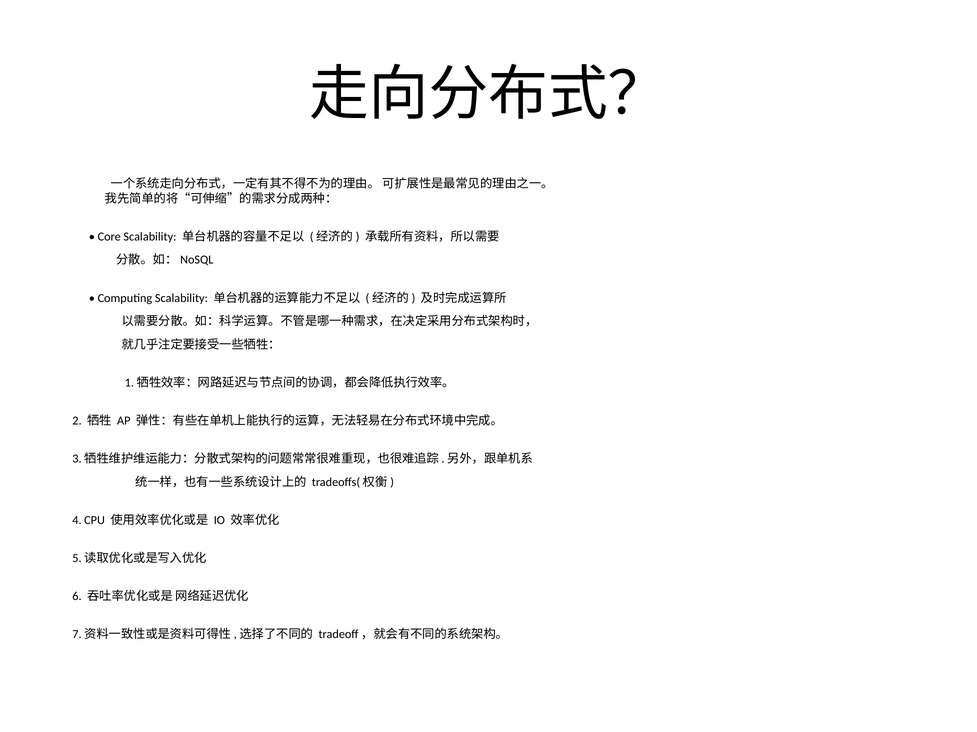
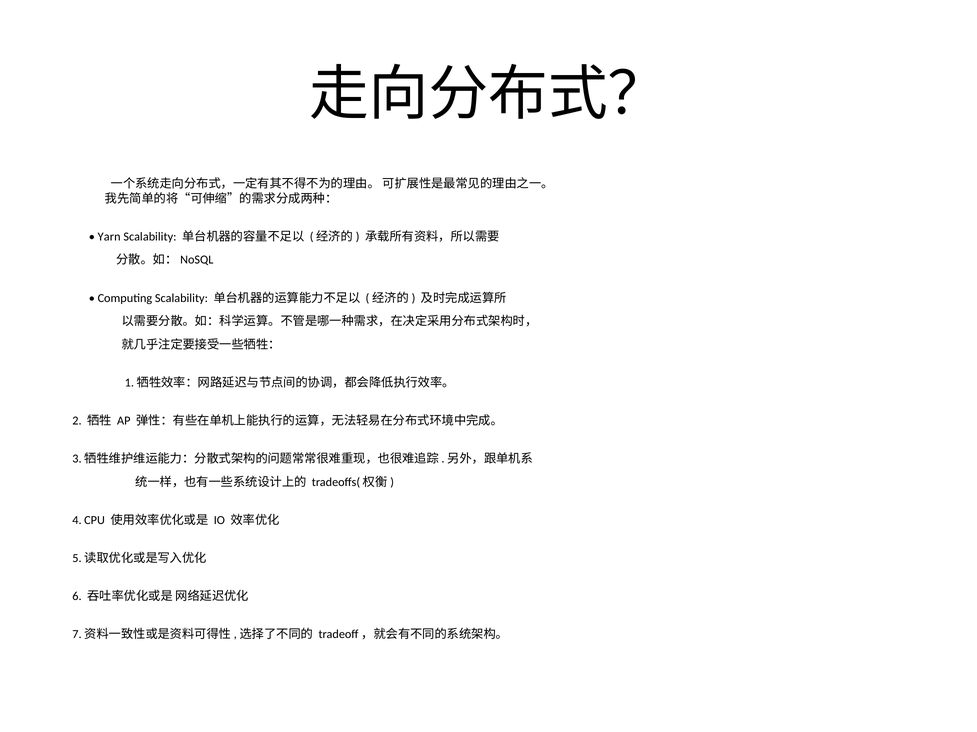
Core: Core -> Yarn (109, 237)
